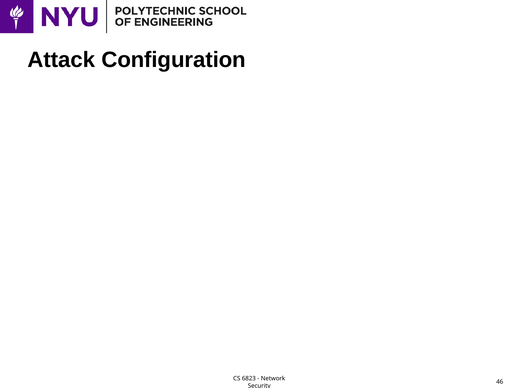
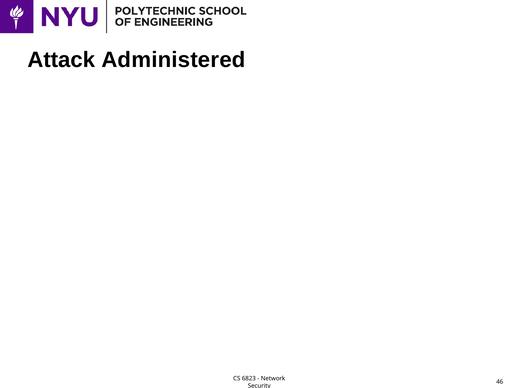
Configuration: Configuration -> Administered (173, 60)
